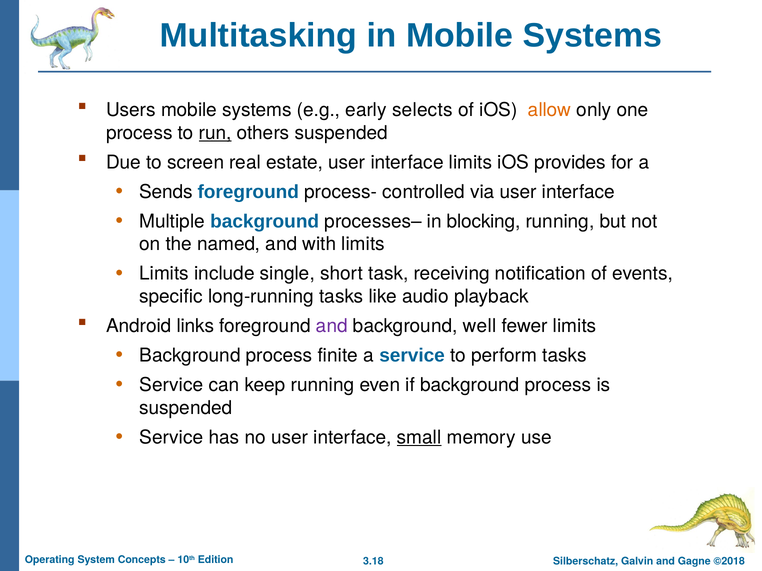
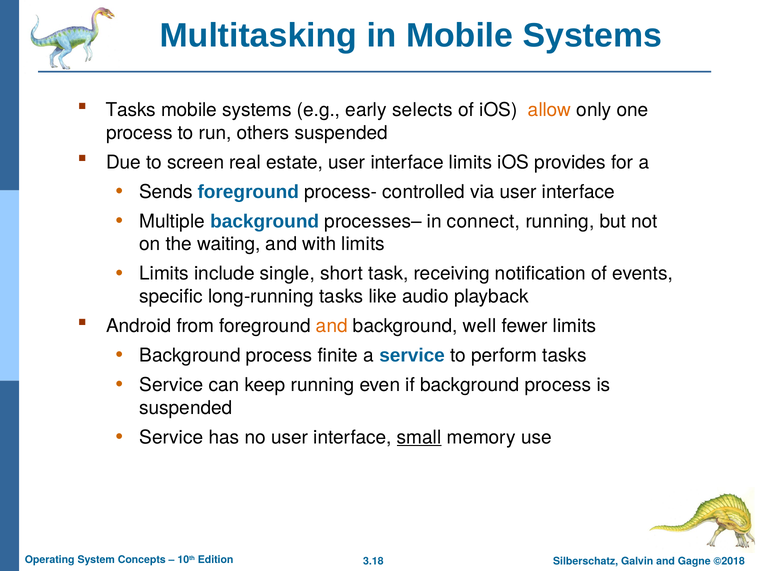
Users: Users -> Tasks (131, 110)
run underline: present -> none (215, 133)
blocking: blocking -> connect (484, 222)
named: named -> waiting (229, 244)
links: links -> from (195, 326)
and colour: purple -> orange (332, 326)
